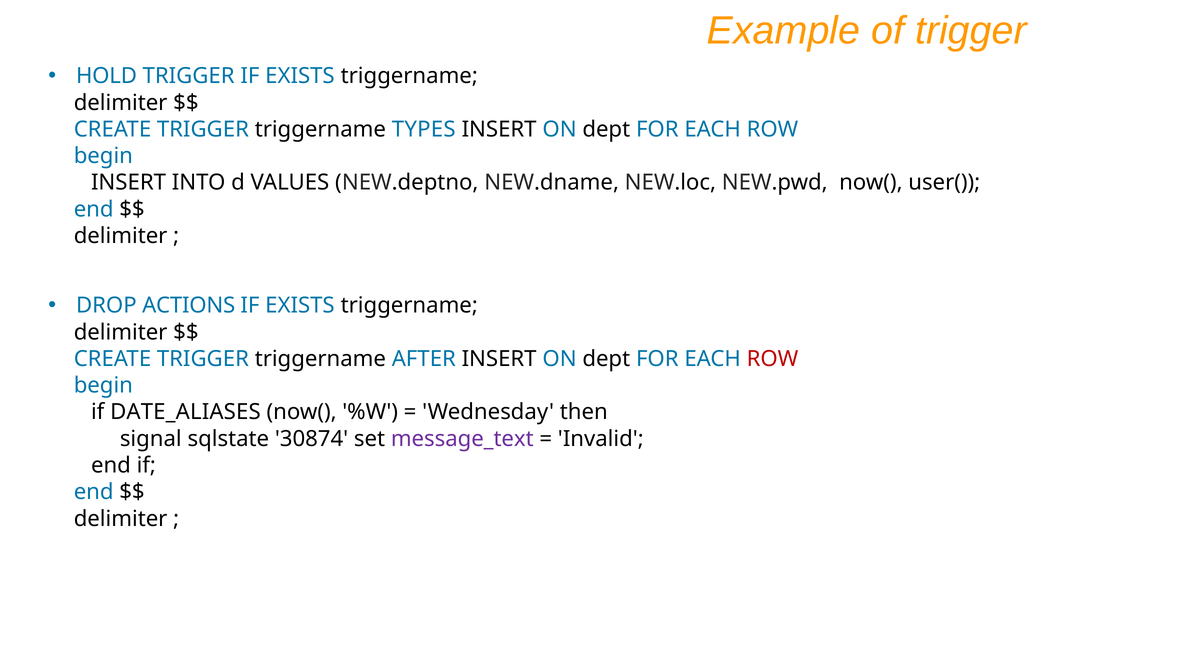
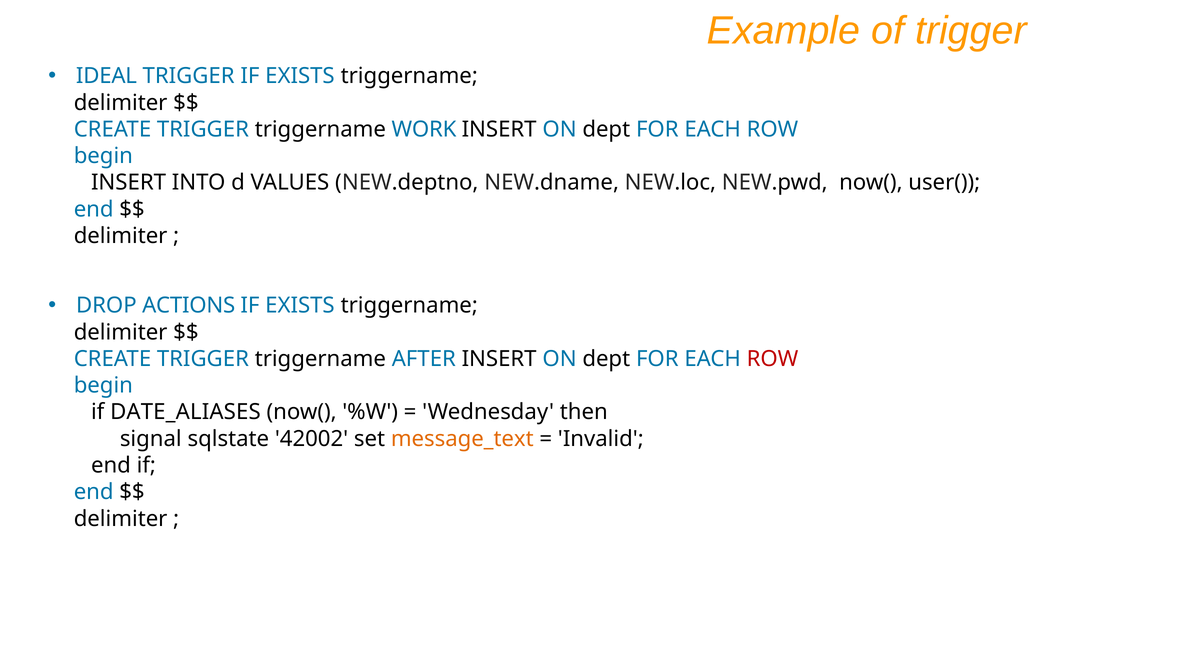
HOLD: HOLD -> IDEAL (106, 76)
TYPES: TYPES -> WORK (424, 129)
30874: 30874 -> 42002 (312, 439)
message_text colour: purple -> orange (462, 439)
